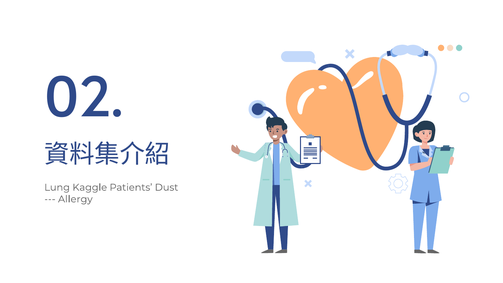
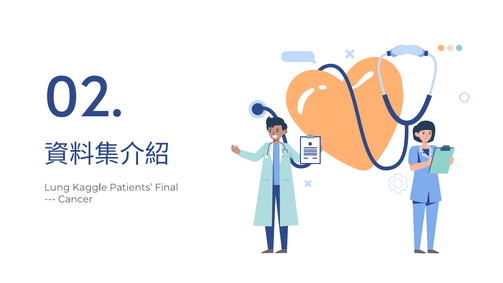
Dust: Dust -> Final (167, 187)
Allergy: Allergy -> Cancer (75, 199)
